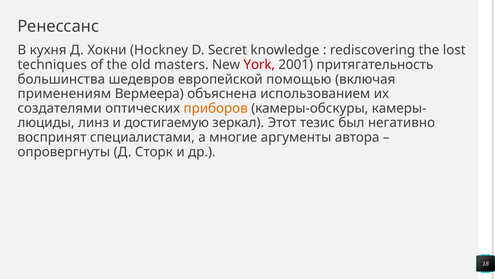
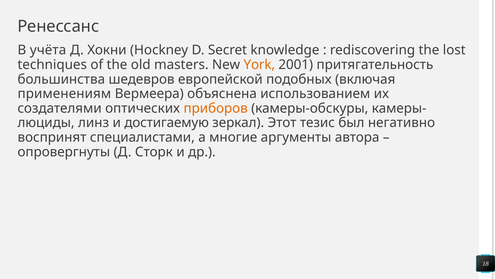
кухня: кухня -> учёта (48, 50)
York colour: red -> orange (259, 65)
помощью: помощью -> подобных (299, 79)
